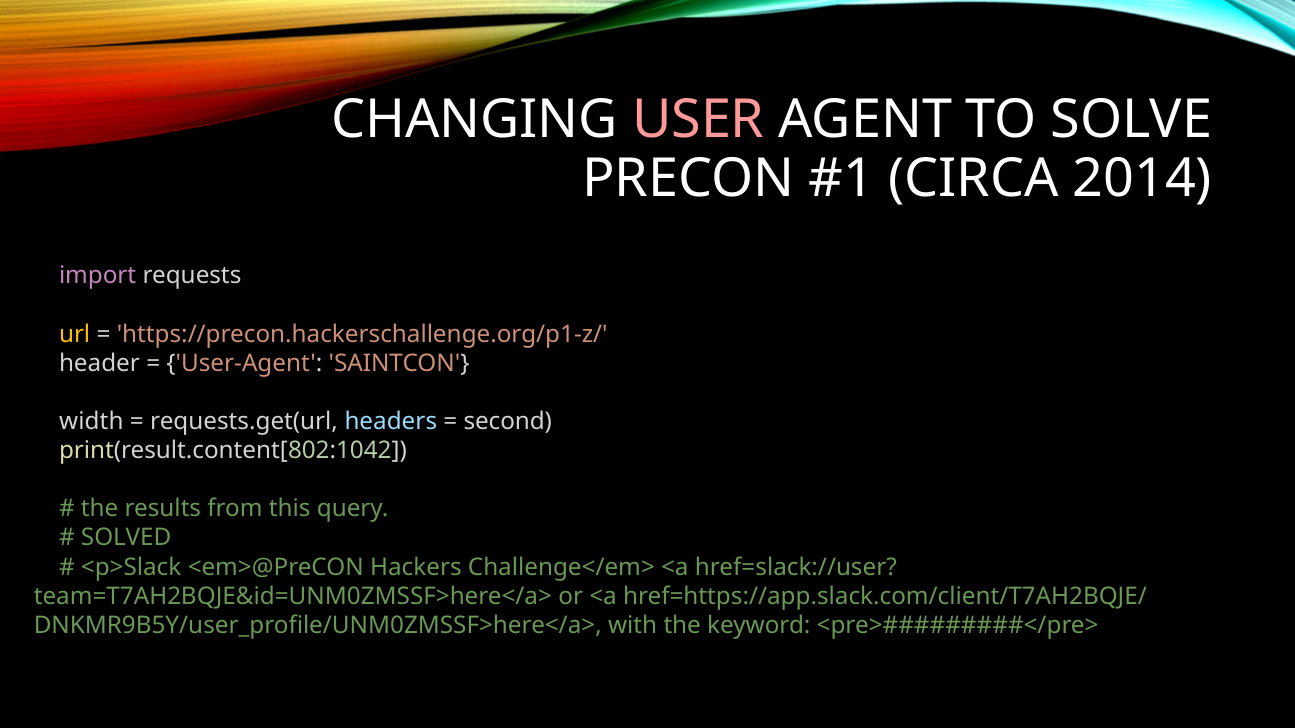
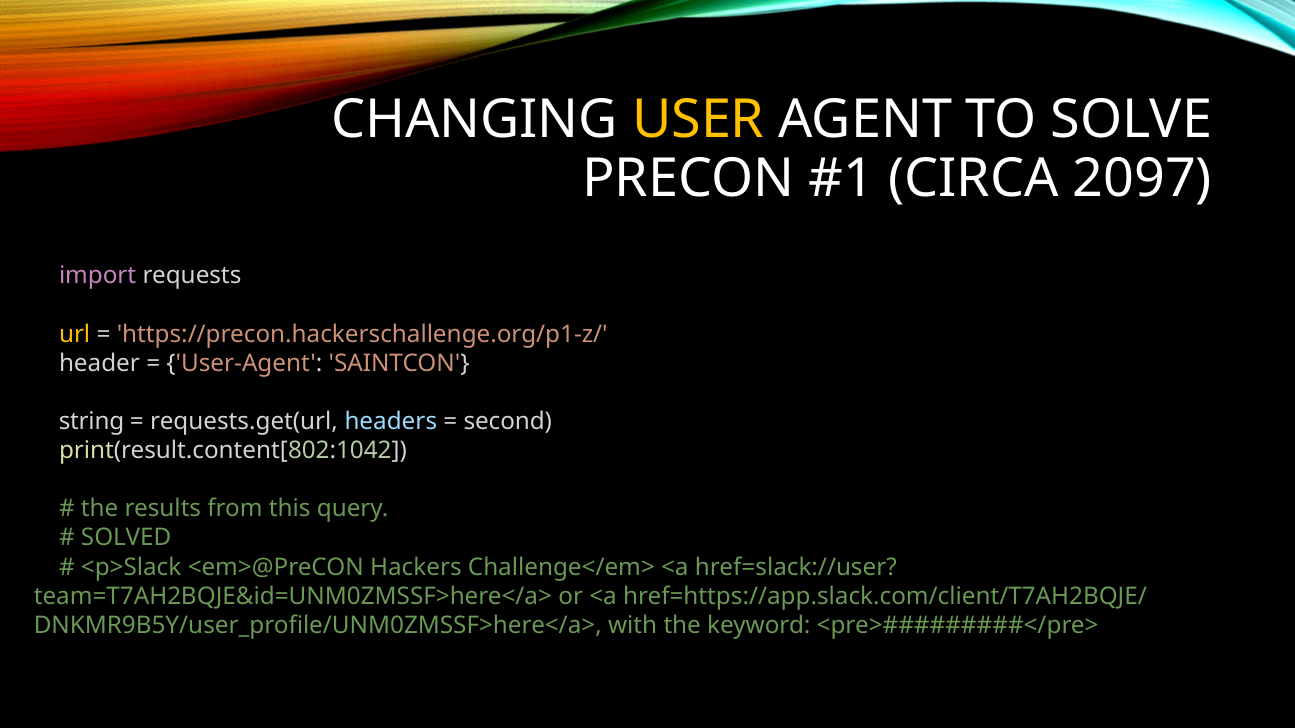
USER colour: pink -> yellow (698, 120)
2014: 2014 -> 2097 (1142, 179)
width: width -> string (92, 422)
